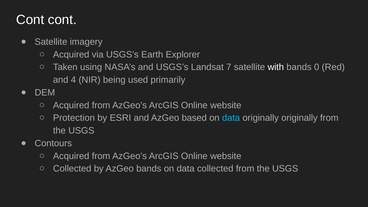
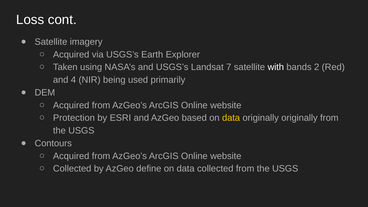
Cont: Cont -> Loss (30, 20)
0: 0 -> 2 (317, 67)
data colour: light blue -> yellow (231, 118)
AzGeo bands: bands -> define (149, 169)
